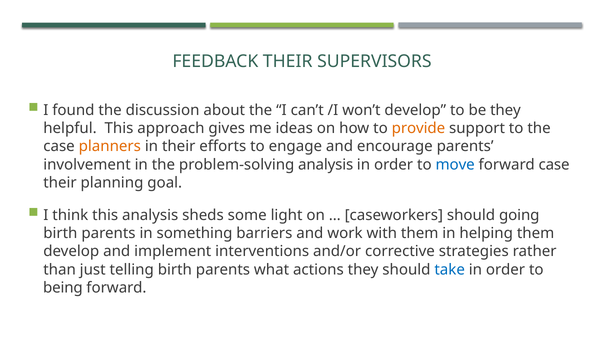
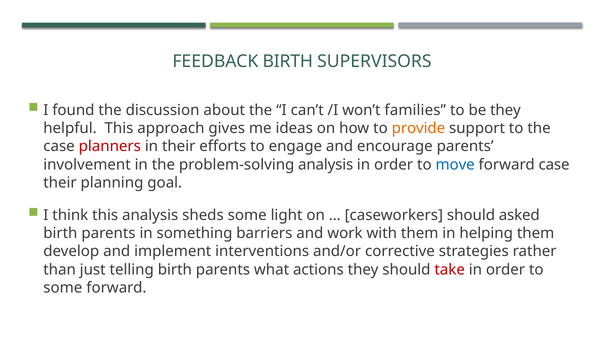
FEEDBACK THEIR: THEIR -> BIRTH (288, 62)
won’t develop: develop -> families (415, 110)
planners colour: orange -> red (110, 146)
going: going -> asked (519, 215)
take colour: blue -> red (450, 269)
being: being -> some (63, 288)
